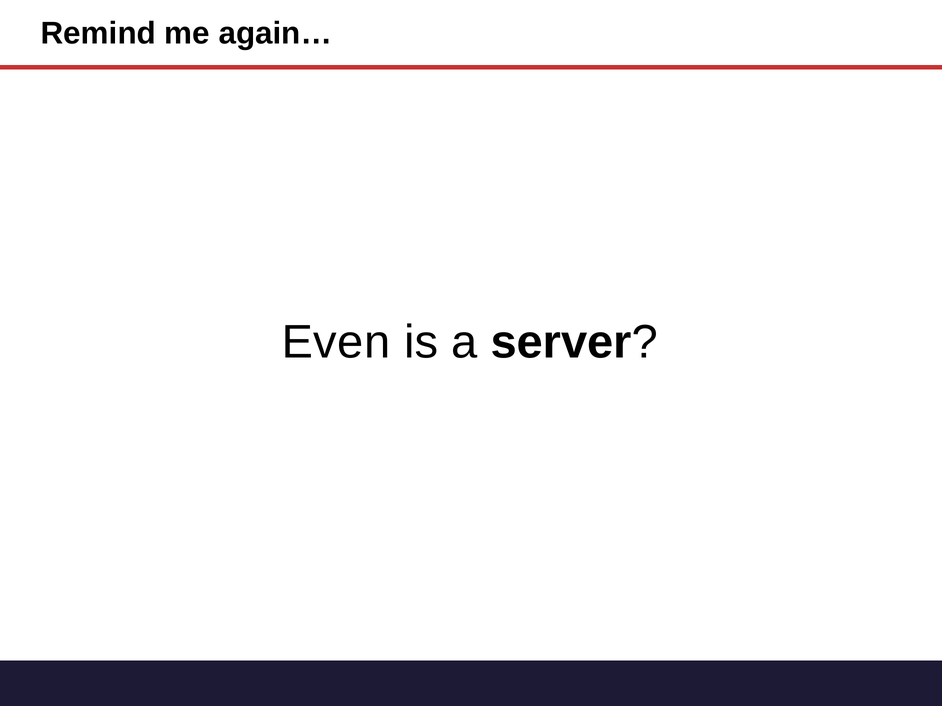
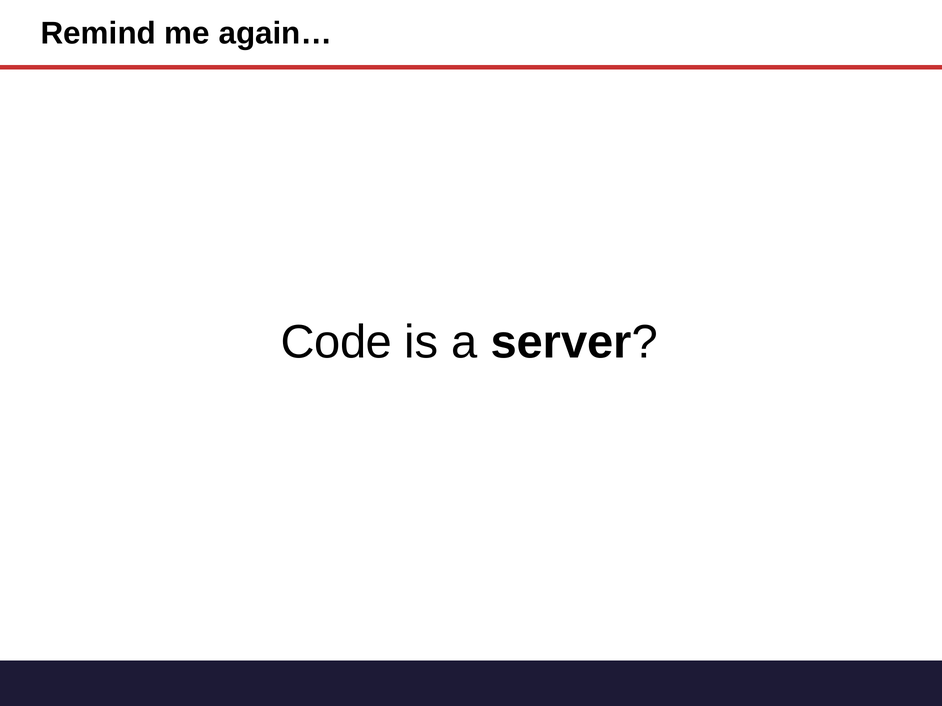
Even: Even -> Code (336, 342)
